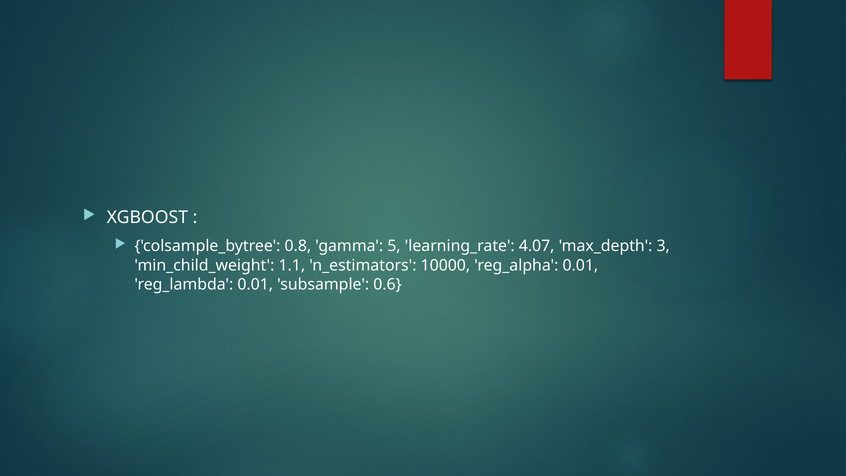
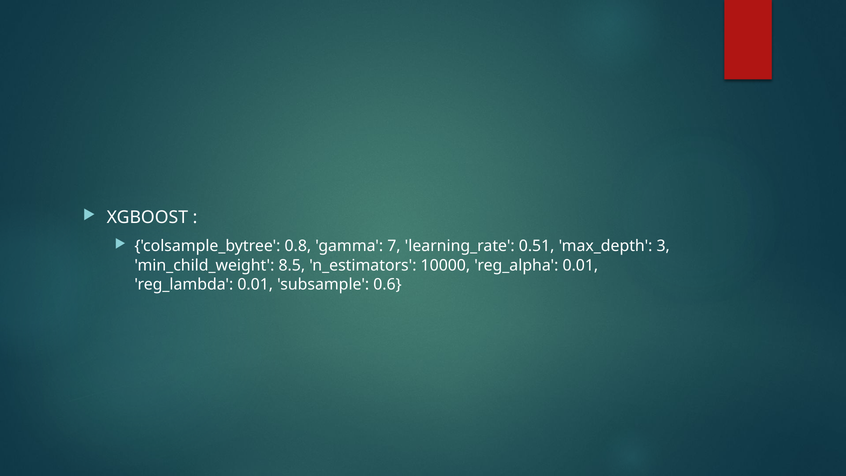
5: 5 -> 7 (394, 246)
4.07: 4.07 -> 0.51 (537, 246)
1.1: 1.1 -> 8.5 (292, 265)
